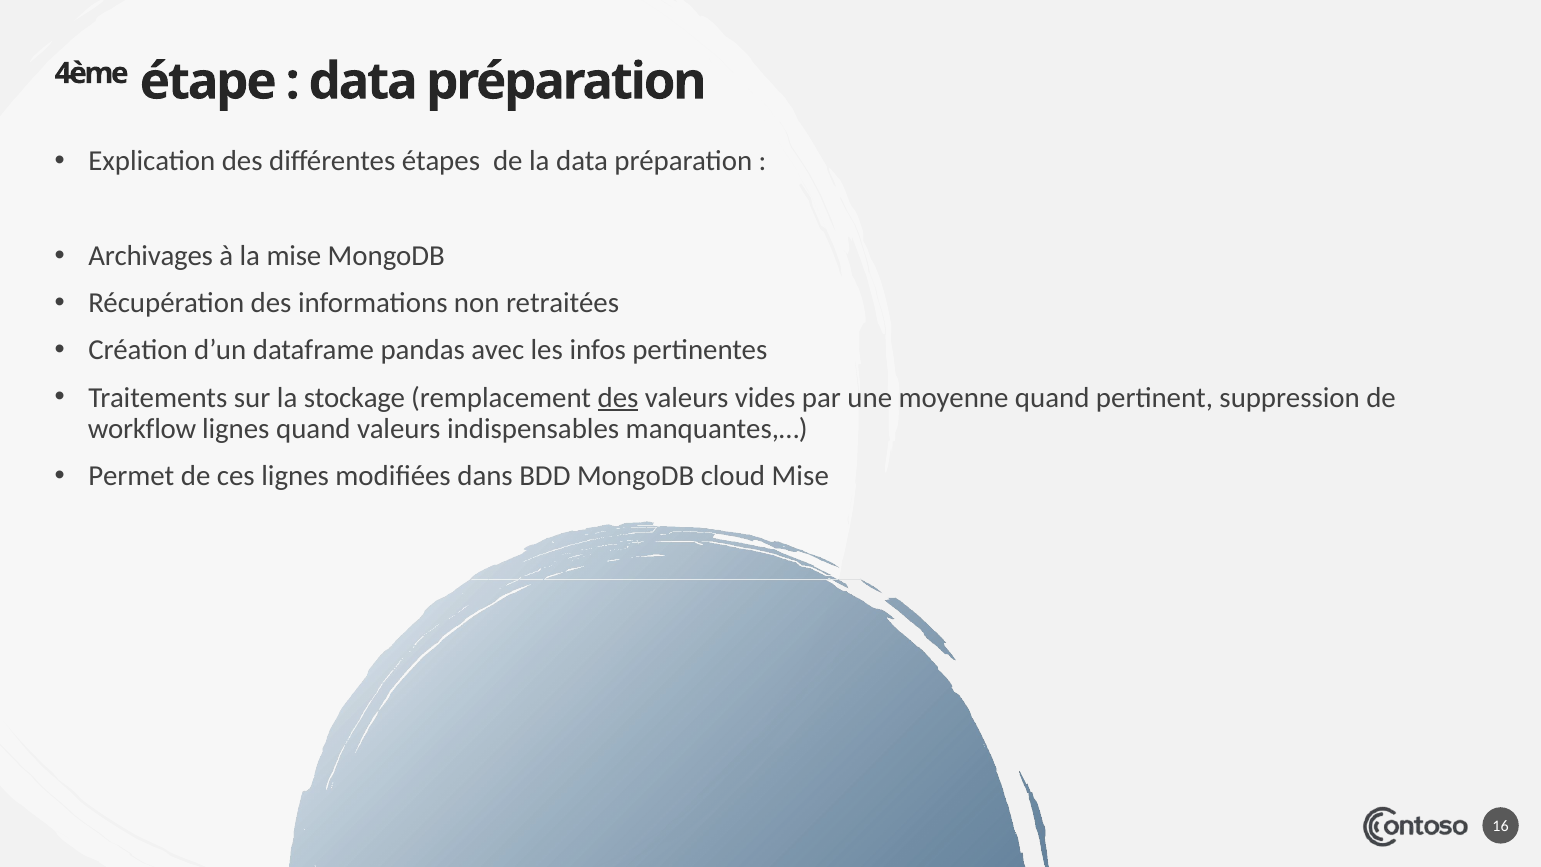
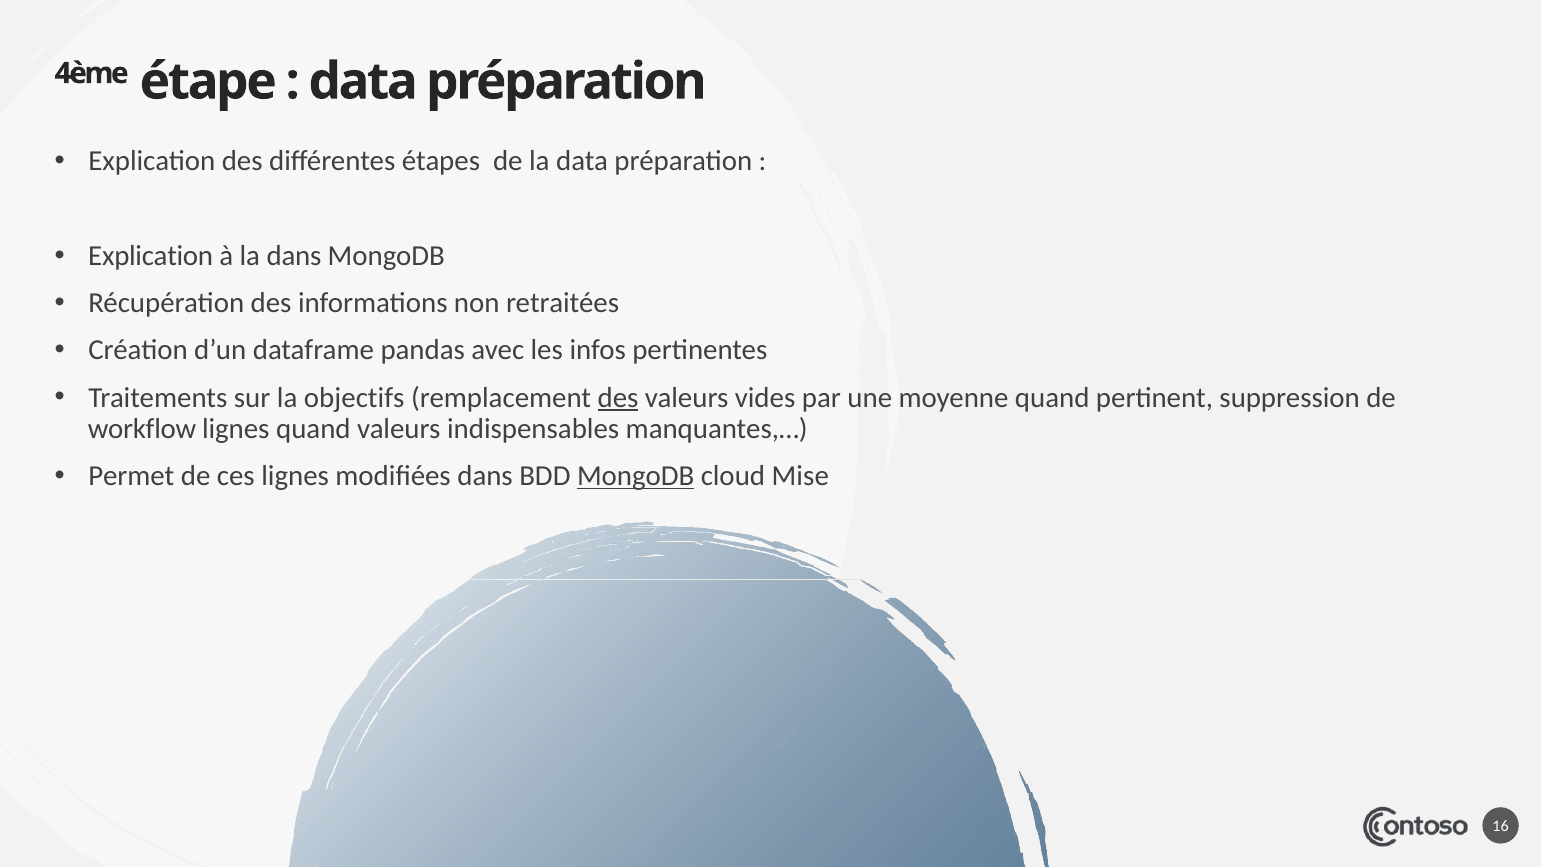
Archivages: Archivages -> Explication (151, 256)
la mise: mise -> dans (294, 256)
stockage: stockage -> objectifs (354, 397)
MongoDB underline: none -> present (636, 476)
